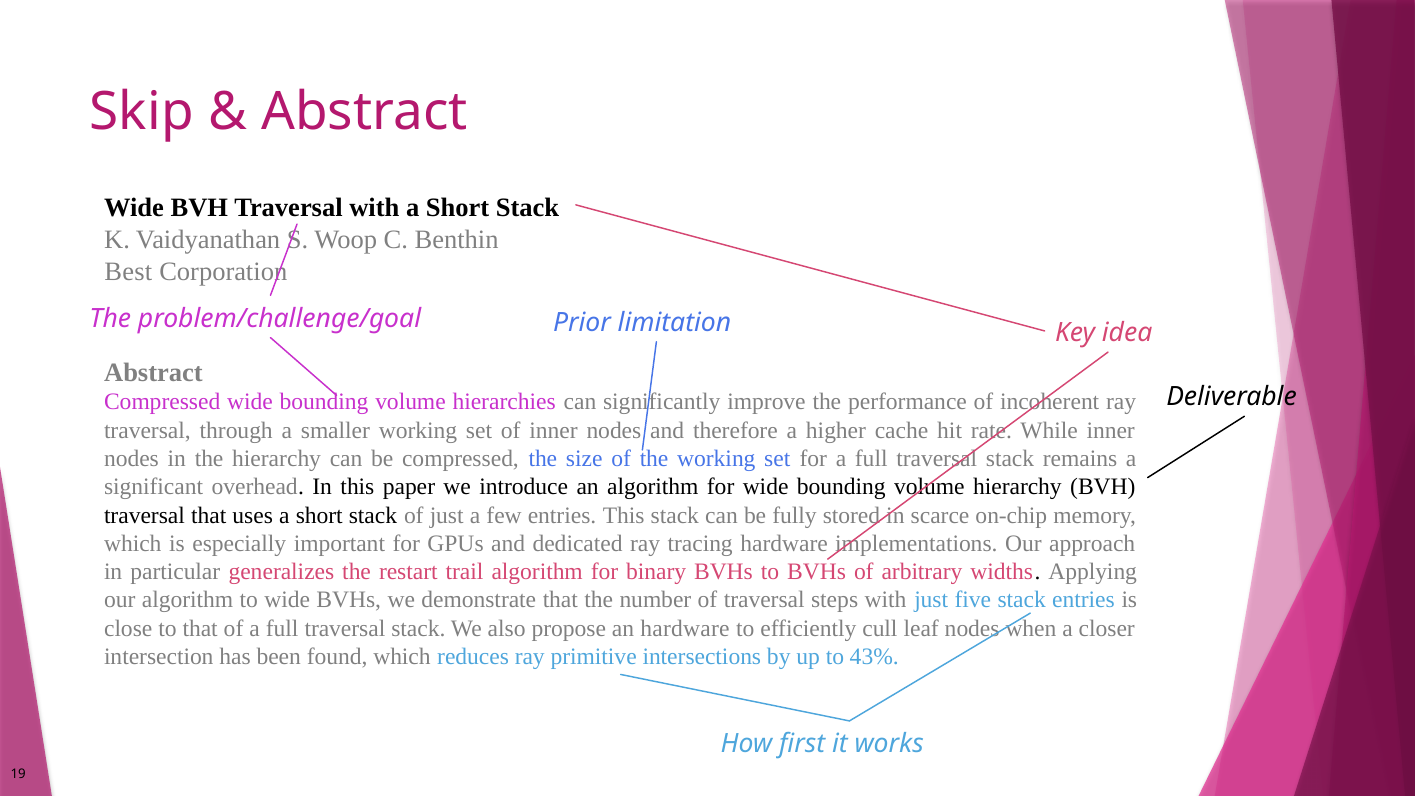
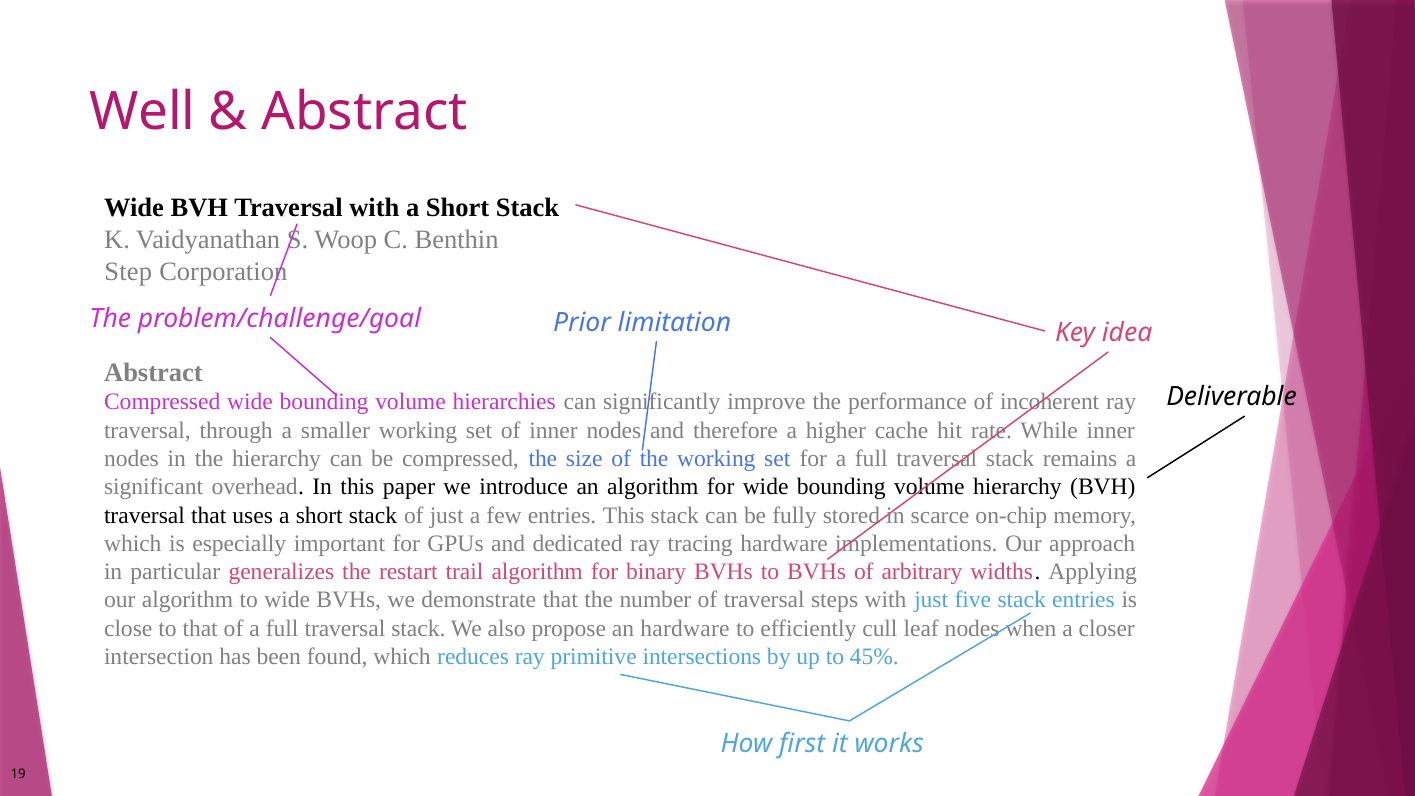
Skip: Skip -> Well (142, 112)
Best: Best -> Step (128, 272)
43%: 43% -> 45% (874, 657)
